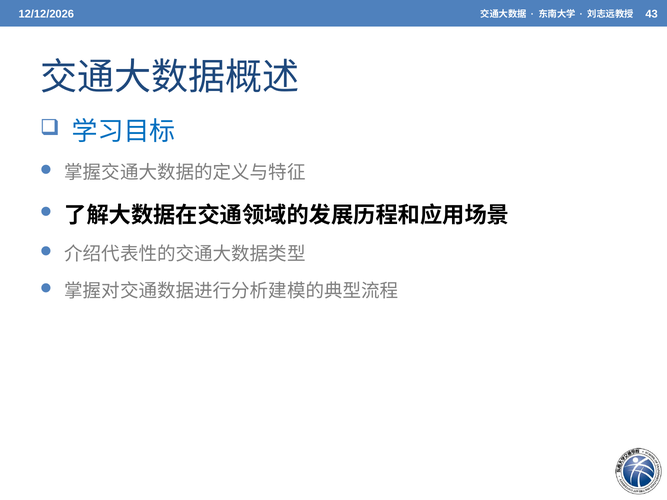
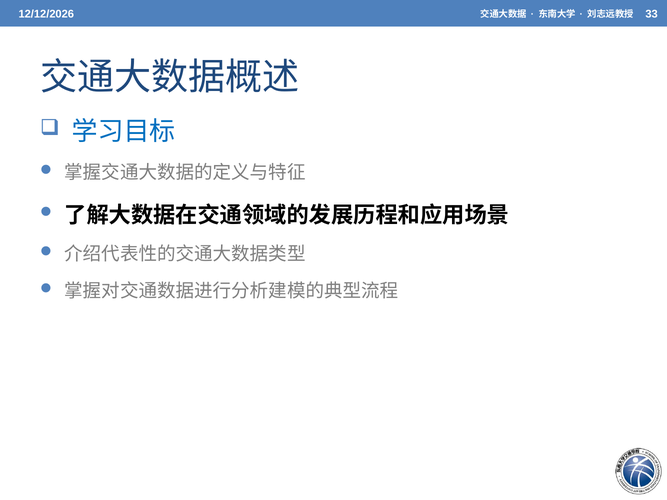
43: 43 -> 33 (652, 14)
